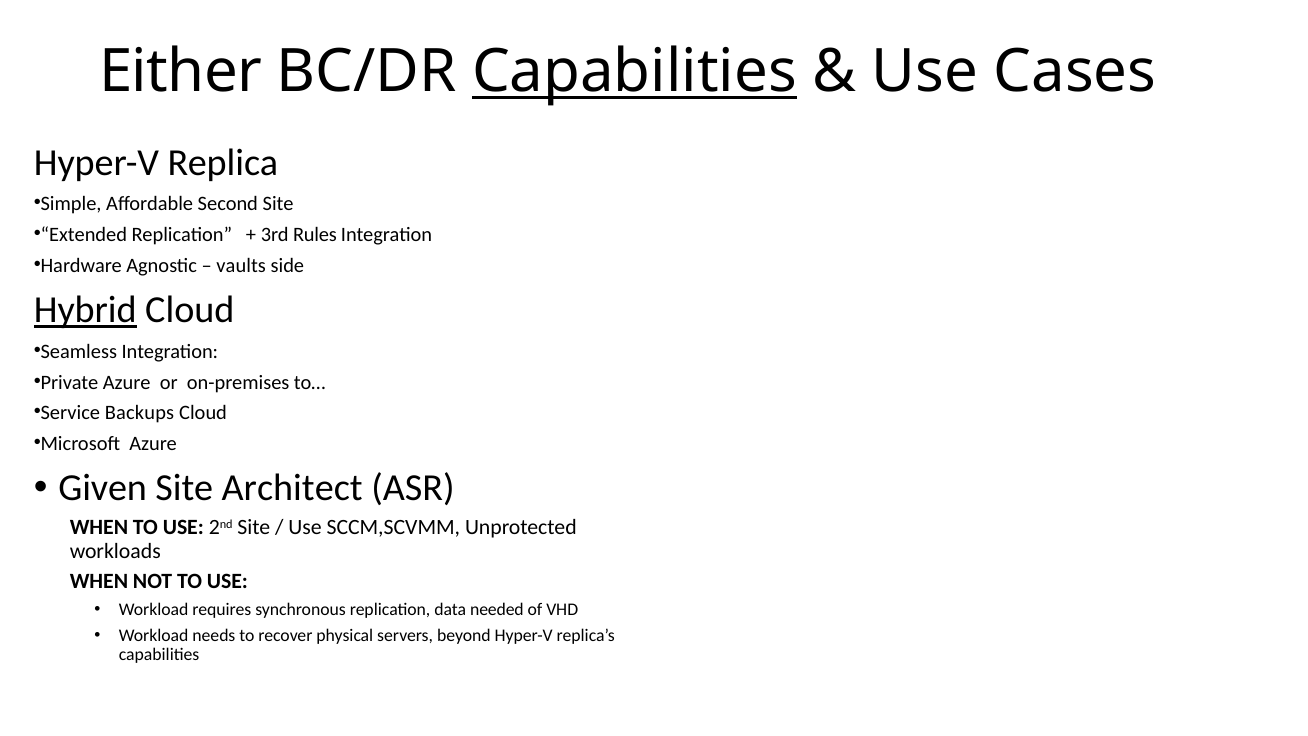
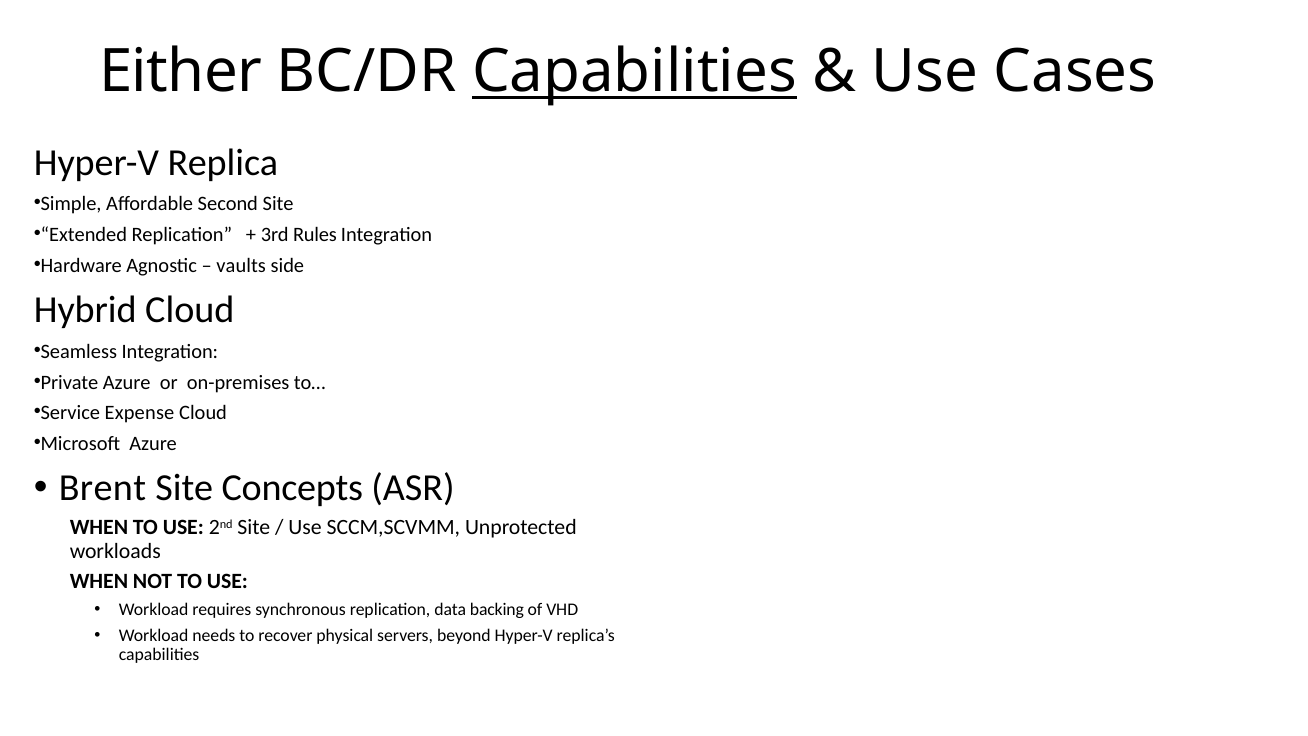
Hybrid underline: present -> none (85, 310)
Backups: Backups -> Expense (139, 413)
Given: Given -> Brent (102, 488)
Architect: Architect -> Concepts (292, 488)
needed: needed -> backing (497, 609)
